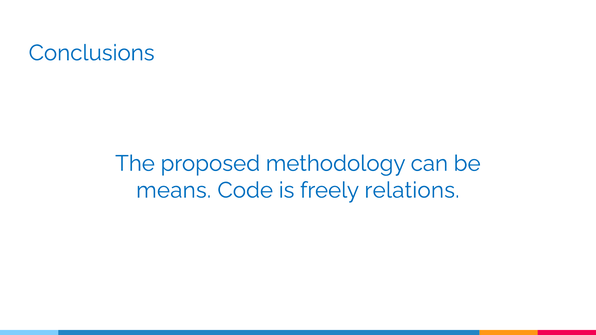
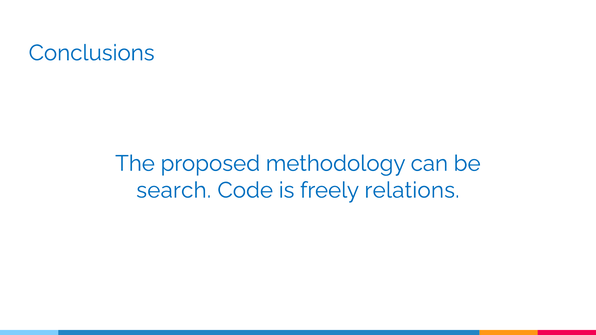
means: means -> search (174, 190)
